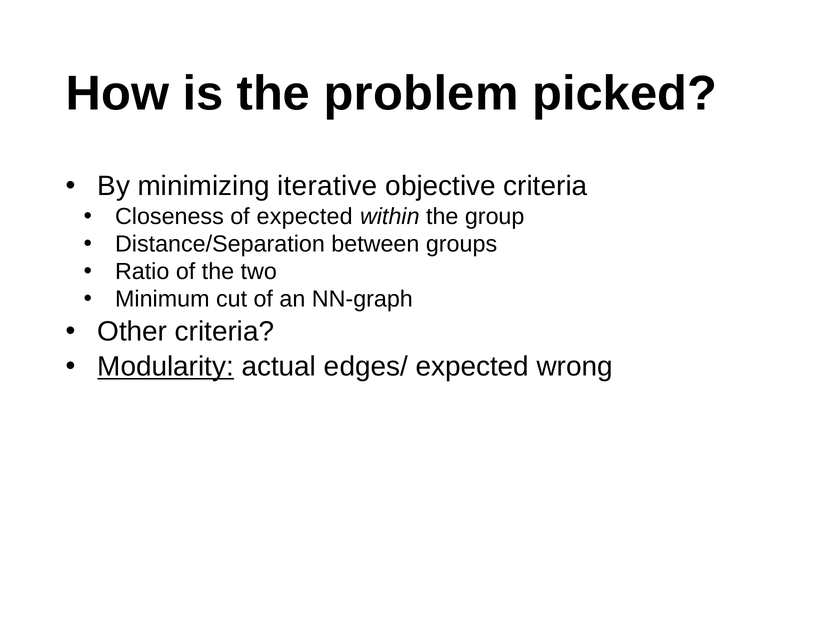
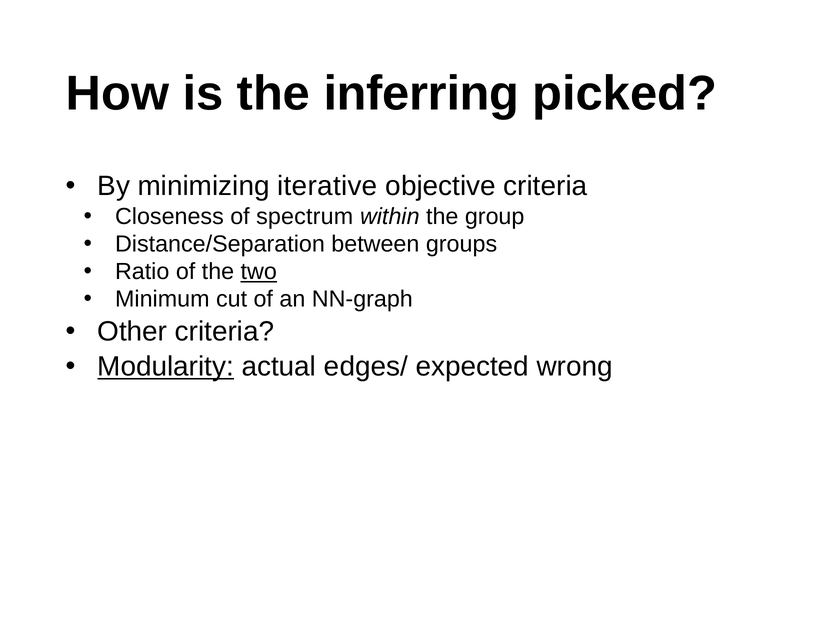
problem: problem -> inferring (421, 94)
of expected: expected -> spectrum (305, 217)
two underline: none -> present (259, 272)
